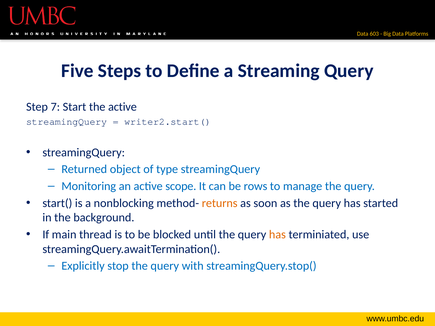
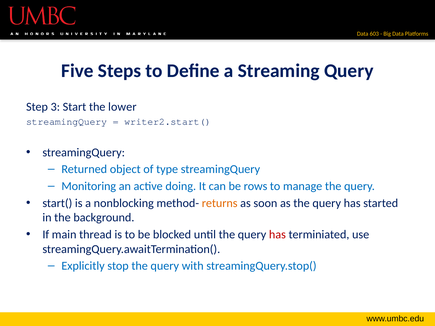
7: 7 -> 3 (55, 107)
the active: active -> lower (122, 107)
scope: scope -> doing (181, 186)
has colour: orange -> red (277, 235)
